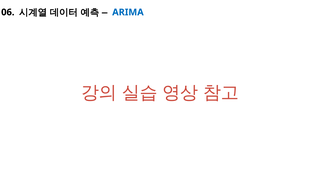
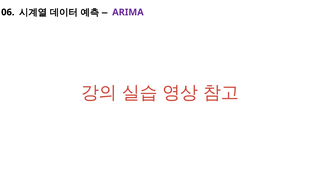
ARIMA colour: blue -> purple (128, 12)
